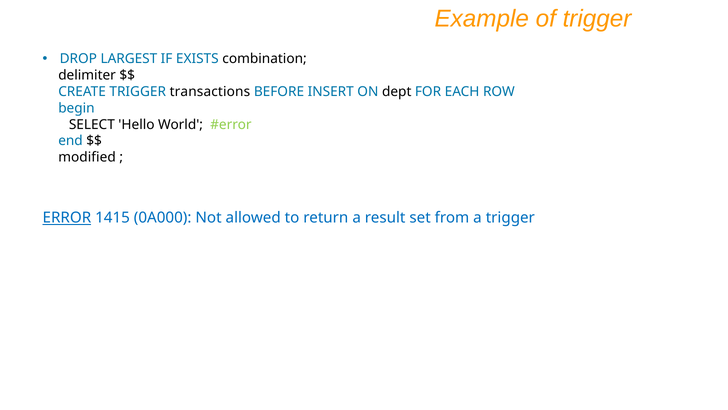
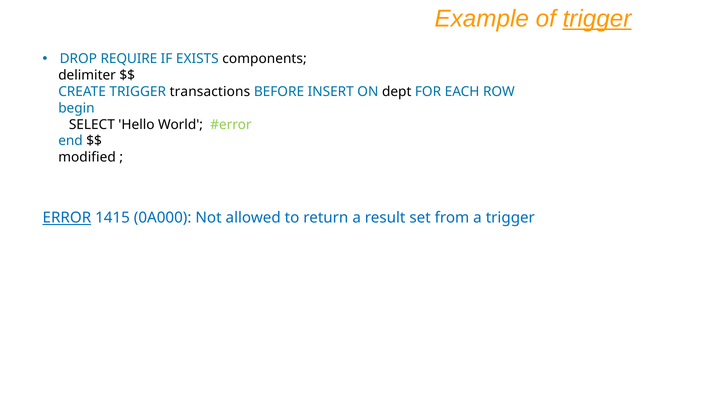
trigger underline: none -> present (597, 19)
LARGEST: LARGEST -> REQUIRE (129, 59)
combination: combination -> components (265, 59)
